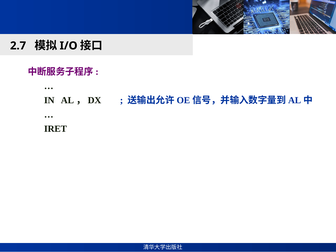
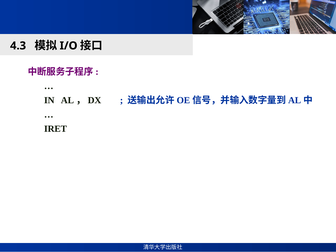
2.7: 2.7 -> 4.3 (18, 46)
